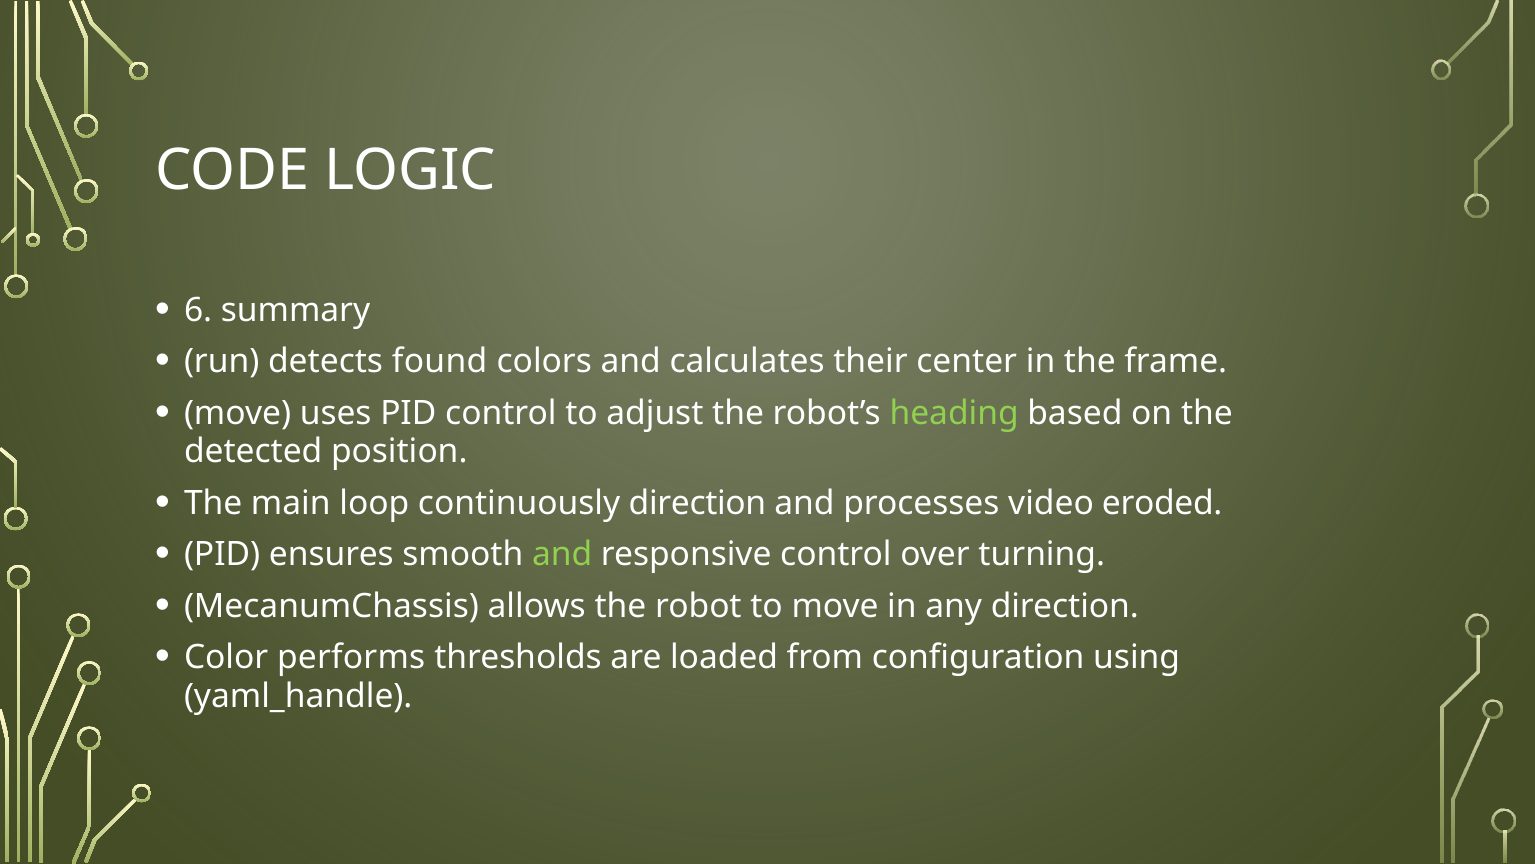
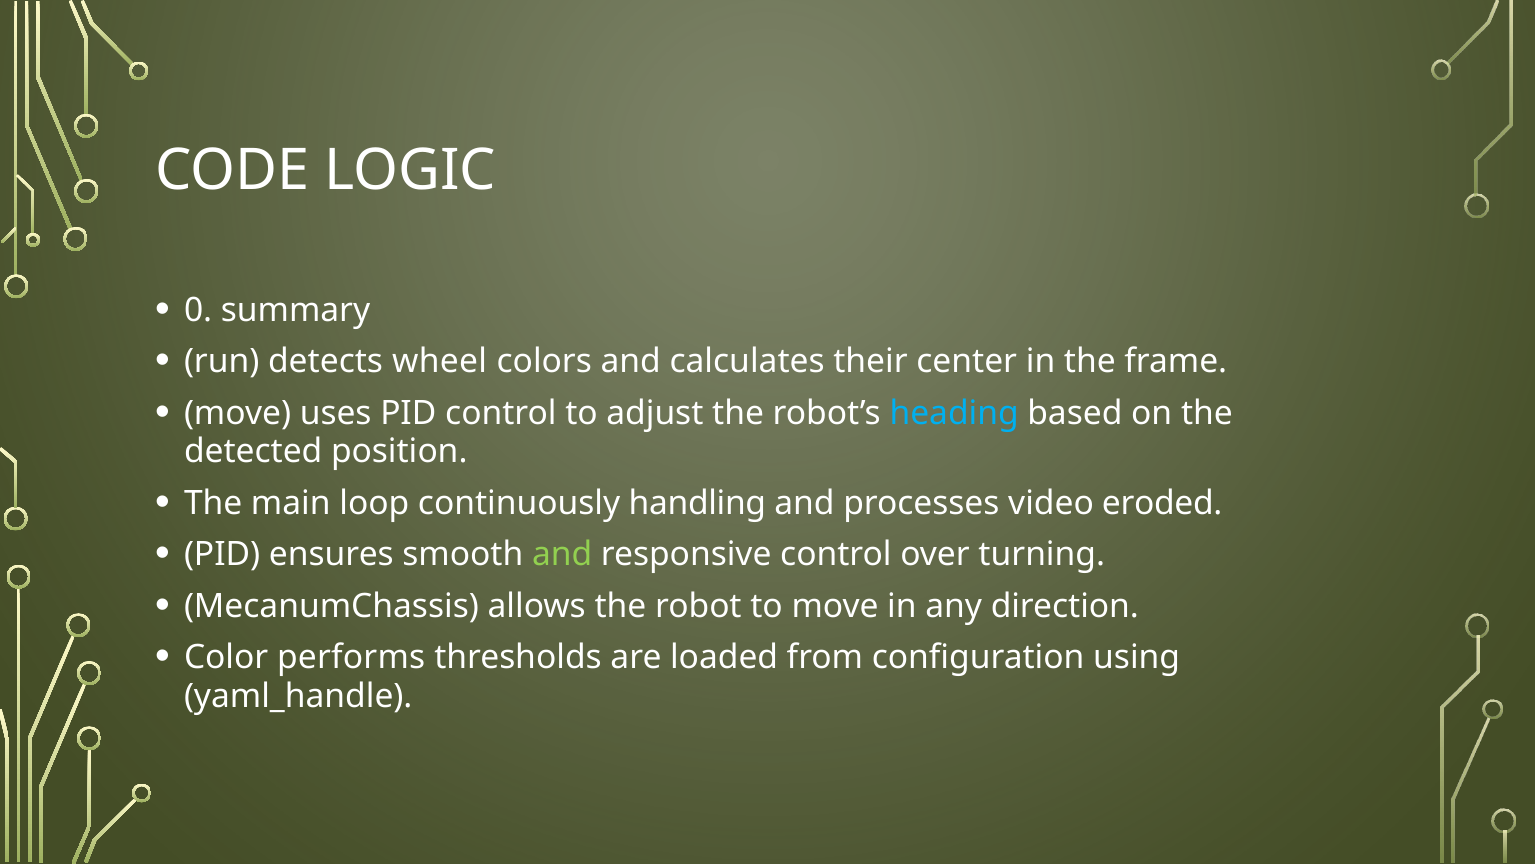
6: 6 -> 0 (198, 310)
found: found -> wheel (440, 361)
heading colour: light green -> light blue (954, 413)
continuously direction: direction -> handling (697, 503)
